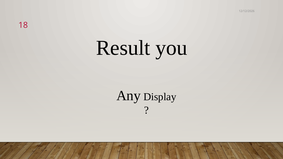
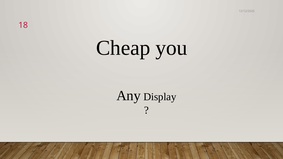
Result: Result -> Cheap (123, 48)
